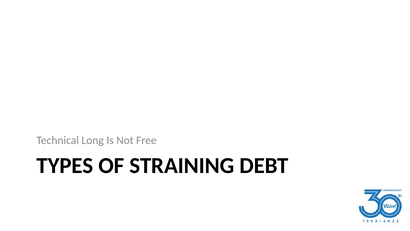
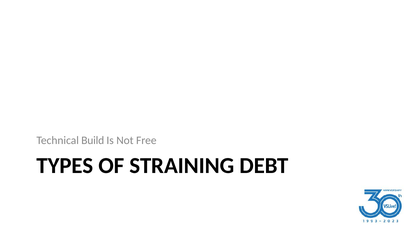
Long: Long -> Build (93, 140)
